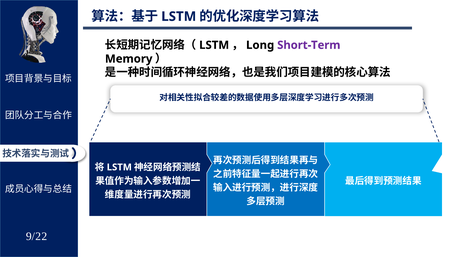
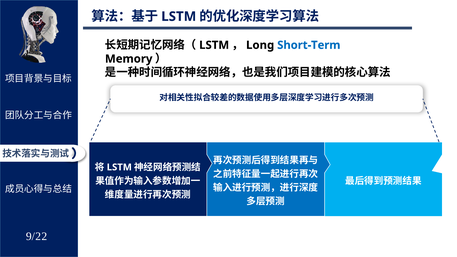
Short-Term colour: purple -> blue (309, 45)
